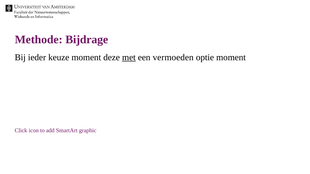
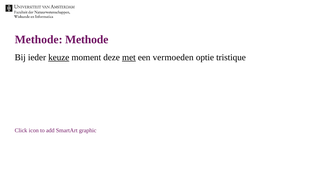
Methode Bijdrage: Bijdrage -> Methode (87, 40)
keuze underline: none -> present (59, 58)
optie moment: moment -> tristique (231, 58)
